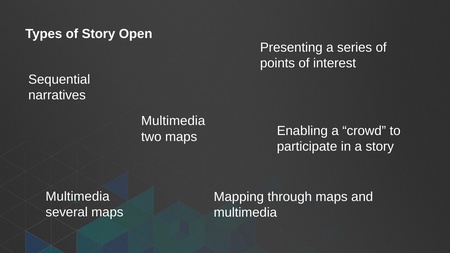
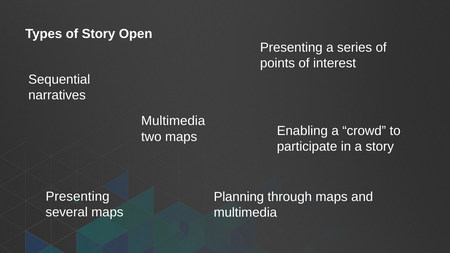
Multimedia: Multimedia -> Presenting (78, 196)
Mapping: Mapping -> Planning (239, 197)
